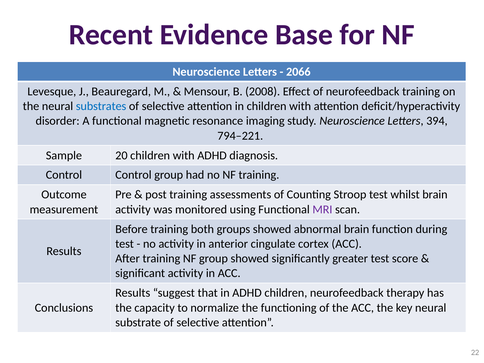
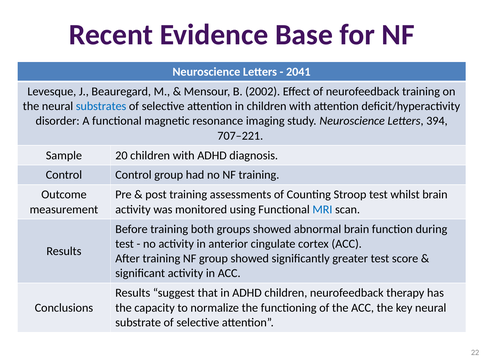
2066: 2066 -> 2041 (298, 72)
2008: 2008 -> 2002 (263, 91)
794–221: 794–221 -> 707–221 (240, 136)
MRI colour: purple -> blue (322, 209)
